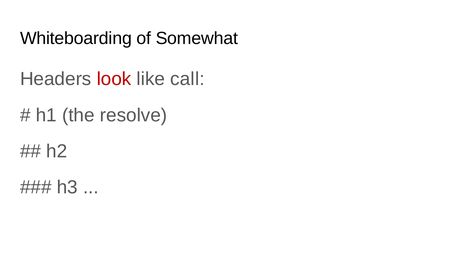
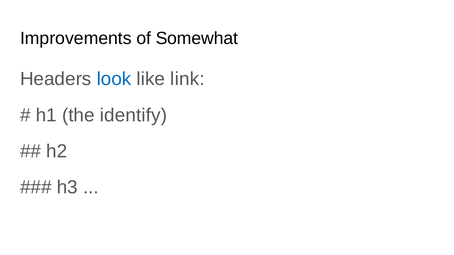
Whiteboarding: Whiteboarding -> Improvements (76, 38)
look colour: red -> blue (114, 79)
call: call -> link (187, 79)
resolve: resolve -> identify (133, 115)
